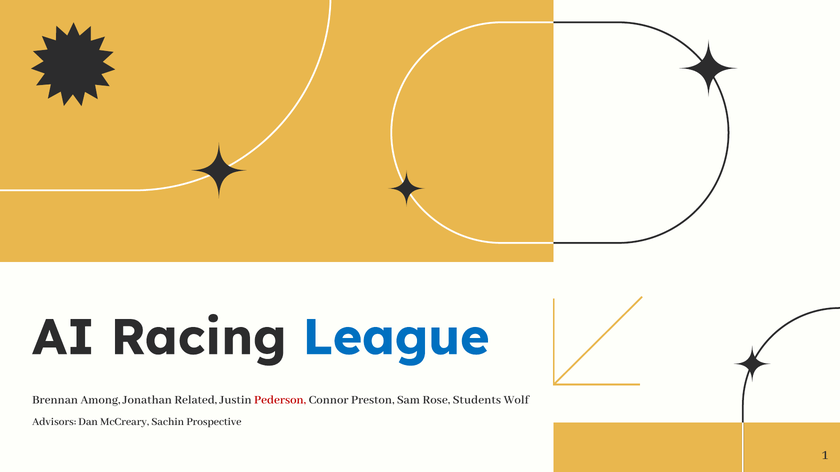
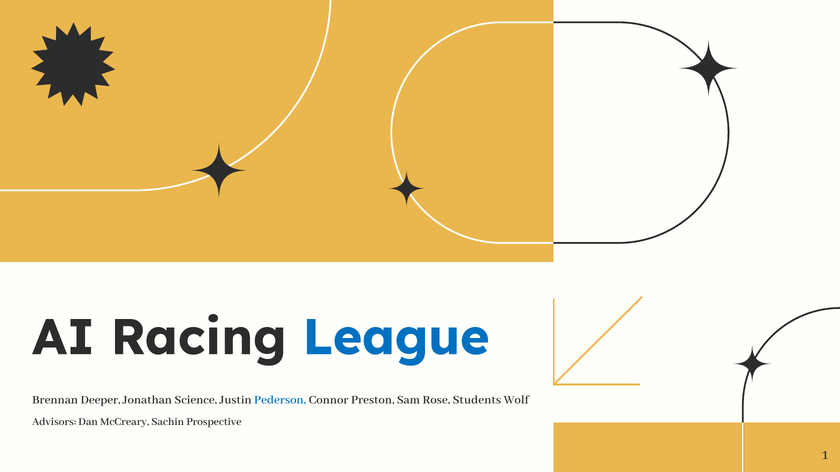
Among: Among -> Deeper (100, 400)
Related: Related -> Science (196, 400)
Pederson colour: red -> blue (280, 400)
